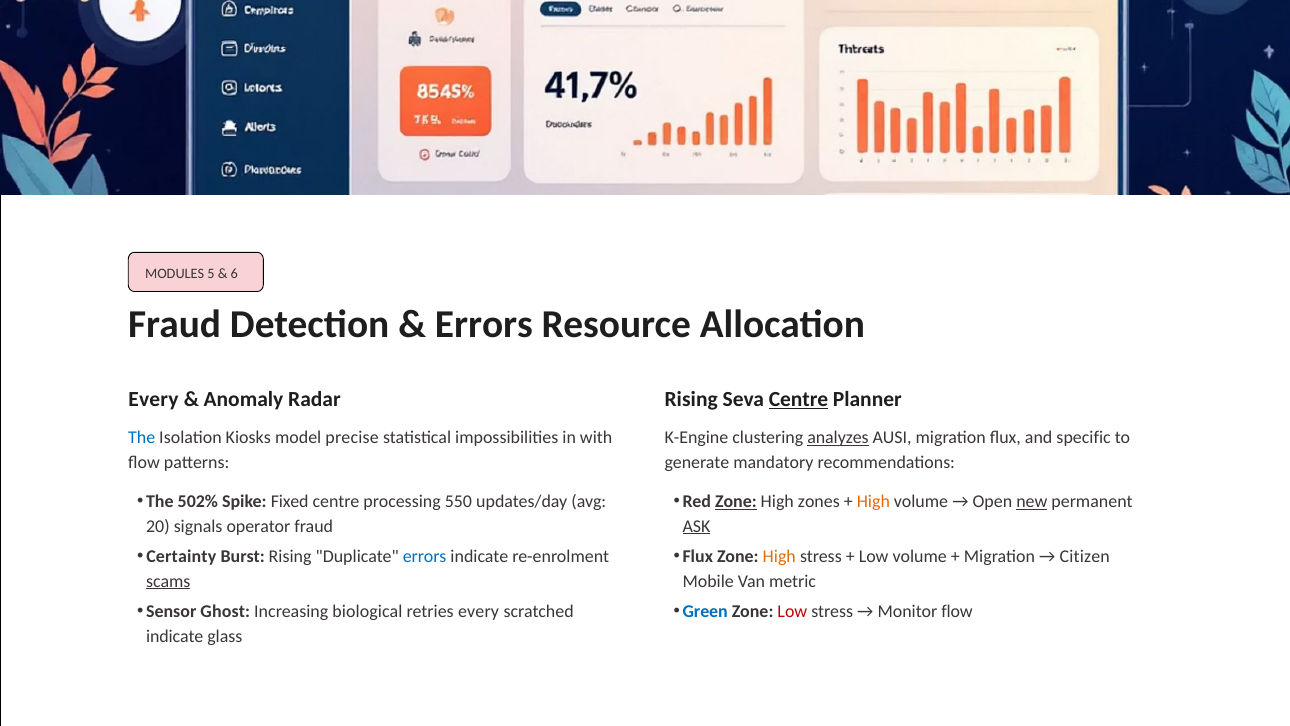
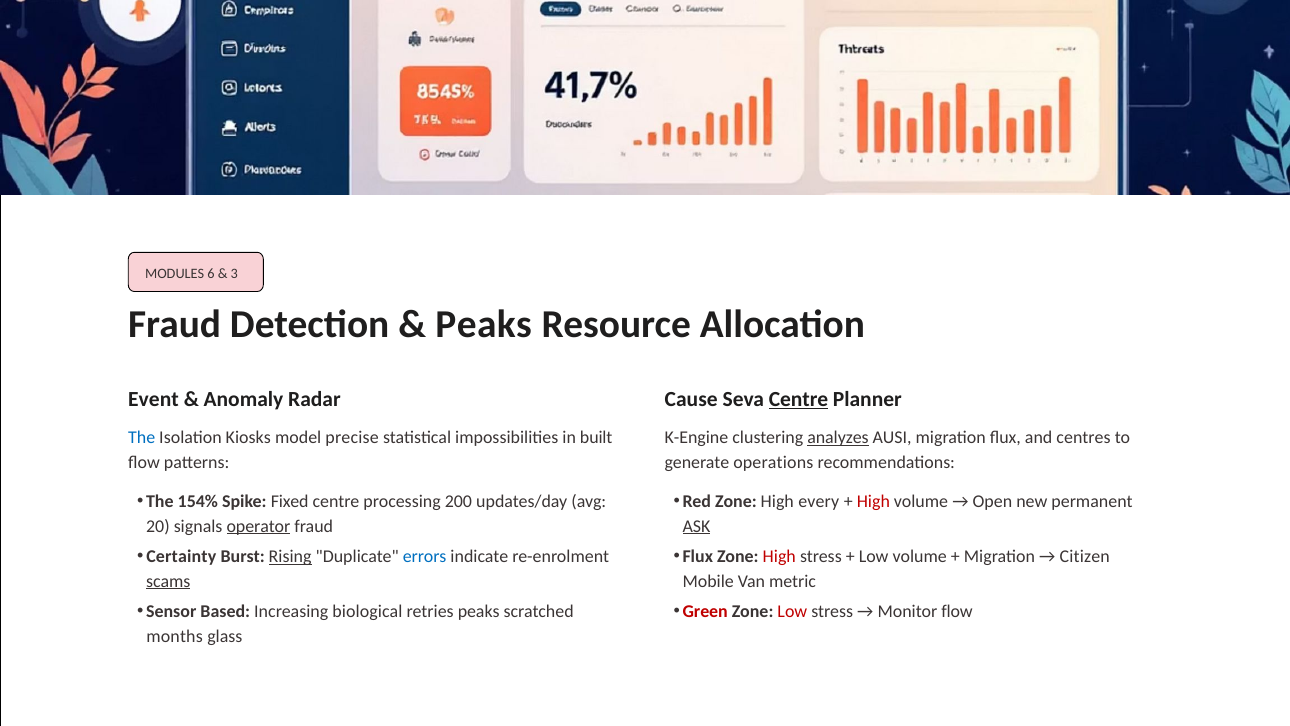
5: 5 -> 6 (211, 273)
6: 6 -> 3 (234, 273)
Errors: Errors -> Peaks (484, 324)
Every: Every -> Event (154, 399)
Rising: Rising -> Cause (691, 399)
with: with -> built (596, 438)
specific: specific -> centres (1084, 438)
mandatory: mandatory -> operations (773, 462)
502%: 502% -> 154% (198, 501)
550: 550 -> 200 (458, 501)
Zone underline: present -> none (736, 501)
zones: zones -> every (819, 501)
High colour: orange -> red (873, 501)
new underline: present -> none (1032, 501)
operator underline: none -> present (258, 526)
Rising underline: none -> present (290, 556)
High colour: orange -> red (779, 556)
Ghost: Ghost -> Based (225, 611)
retries every: every -> peaks (479, 611)
Green colour: blue -> red (705, 611)
indicate: indicate -> months (175, 636)
